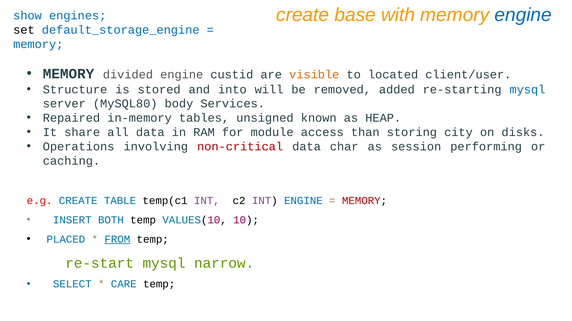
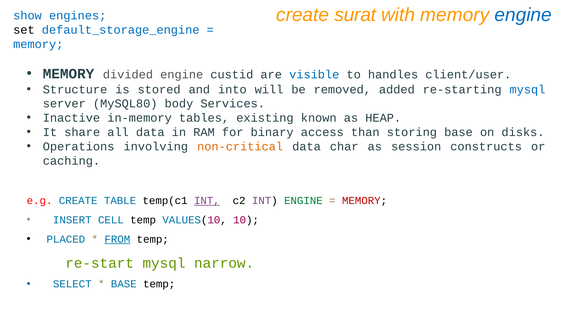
base: base -> surat (355, 15)
visible colour: orange -> blue (314, 75)
located: located -> handles (393, 75)
Repaired: Repaired -> Inactive (71, 118)
unsigned: unsigned -> existing (265, 118)
module: module -> binary (272, 133)
storing city: city -> base (458, 133)
non-critical colour: red -> orange (240, 147)
performing: performing -> constructs (486, 147)
INT underline: none -> present (207, 201)
ENGINE colour: blue -> green (303, 201)
BOTH: BOTH -> CELL (111, 220)
CARE: CARE -> BASE (124, 285)
